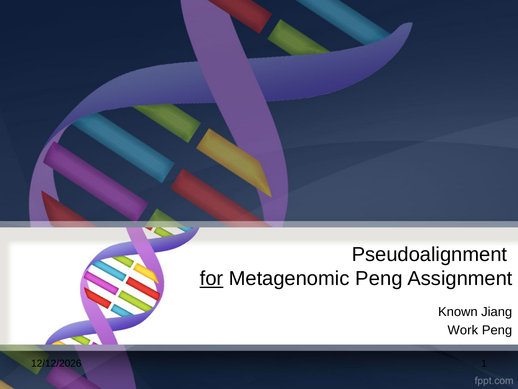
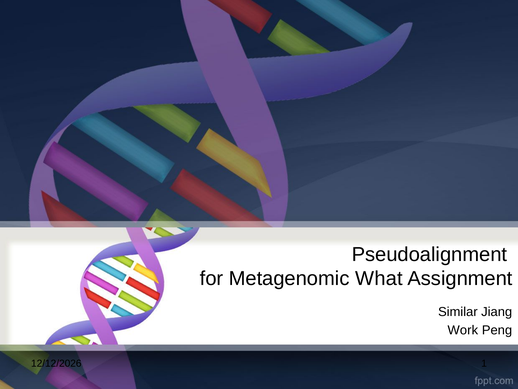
for underline: present -> none (212, 278)
Metagenomic Peng: Peng -> What (379, 278)
Known: Known -> Similar (458, 312)
